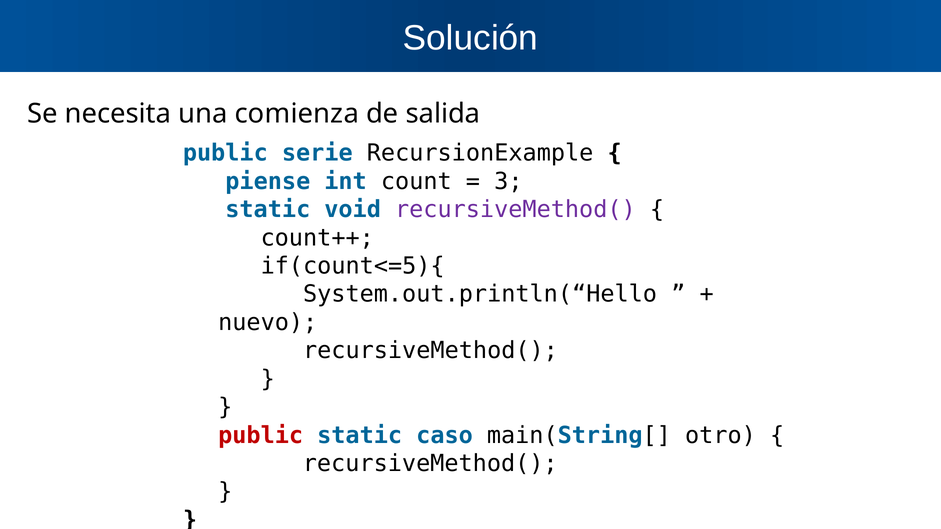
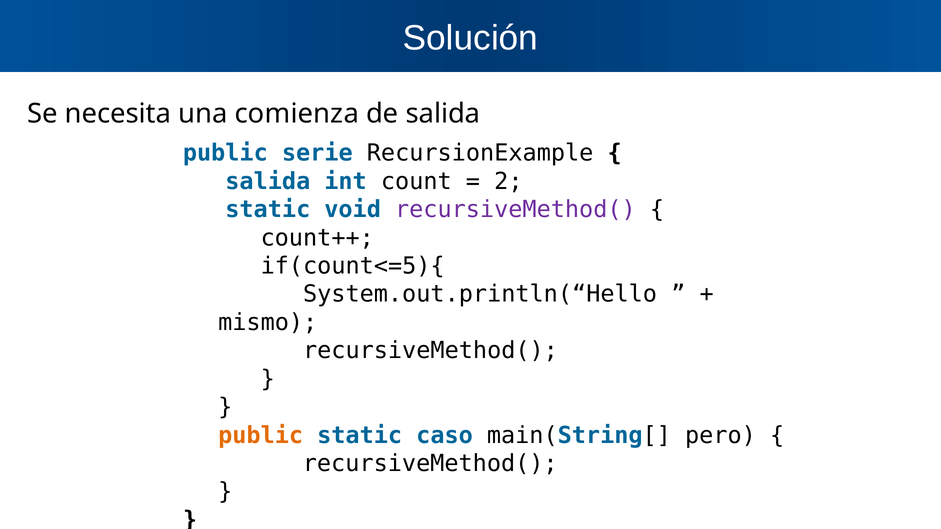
piense: piense -> salida (268, 181)
3: 3 -> 2 (508, 181)
nuevo: nuevo -> mismo (268, 323)
public colour: red -> orange (261, 436)
otro: otro -> pero (720, 436)
